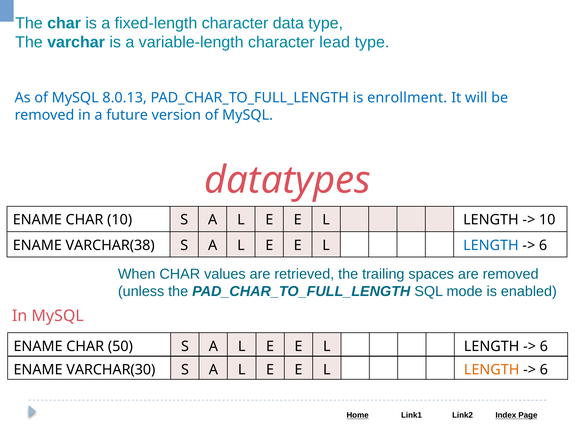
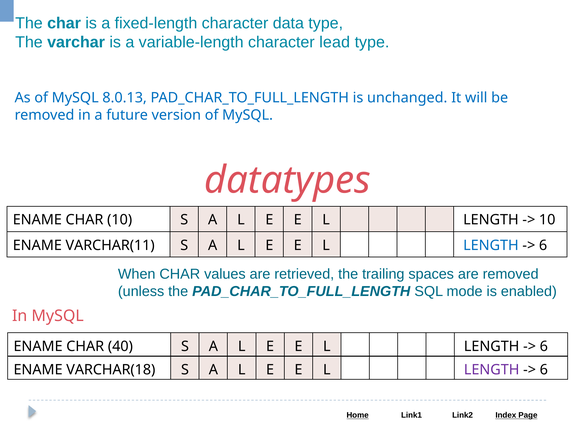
enrollment: enrollment -> unchanged (407, 98)
VARCHAR(38: VARCHAR(38 -> VARCHAR(11 (110, 245)
50: 50 -> 40 (120, 346)
VARCHAR(30: VARCHAR(30 -> VARCHAR(18 (111, 369)
LENGTH colour: orange -> purple (492, 369)
